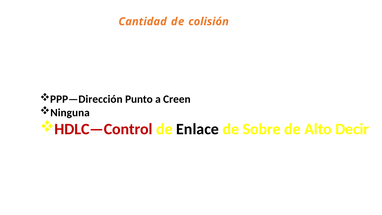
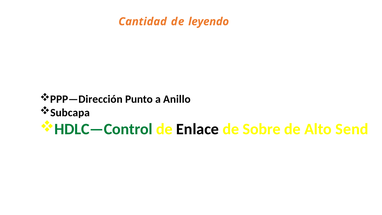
colisión: colisión -> leyendo (209, 22)
Creen: Creen -> Anillo (177, 99)
Ninguna: Ninguna -> Subcapa (70, 113)
HDLC—Control colour: red -> green (104, 129)
Decir: Decir -> Send (352, 129)
